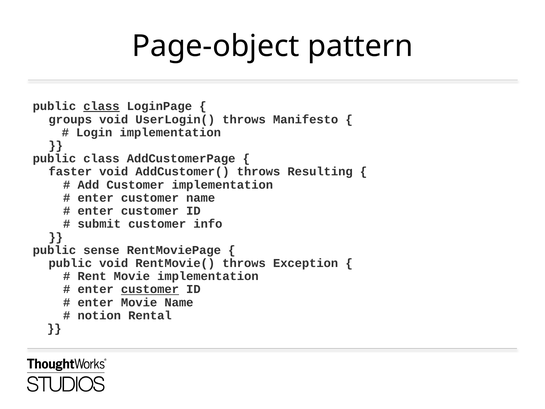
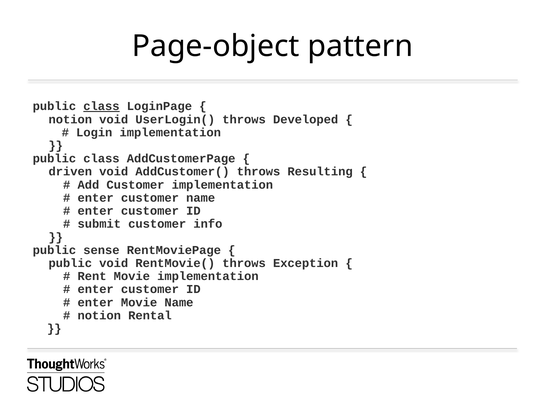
groups: groups -> notion (70, 119)
Manifesto: Manifesto -> Developed (306, 119)
faster: faster -> driven (70, 172)
customer underline: present -> none (150, 289)
